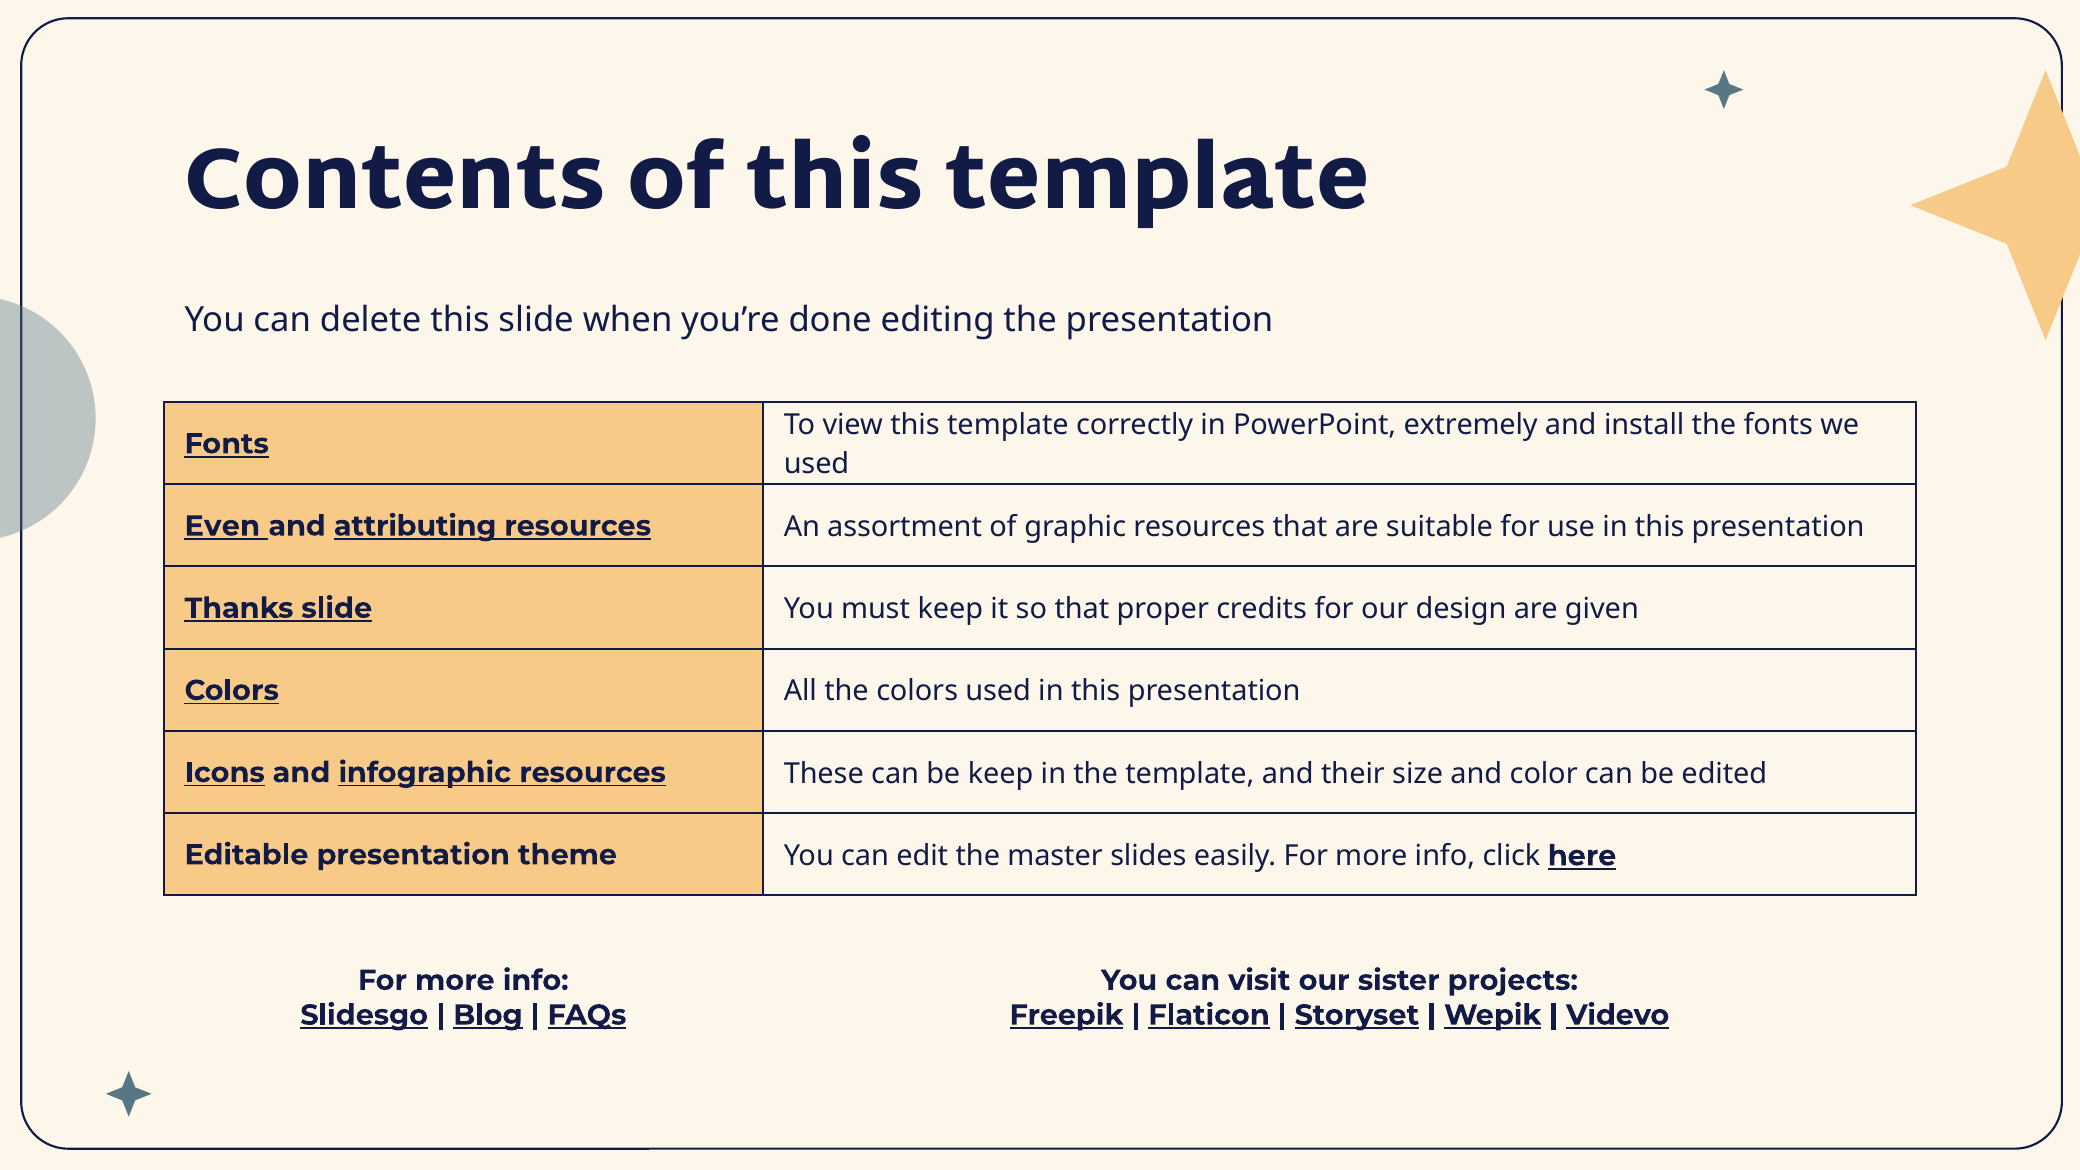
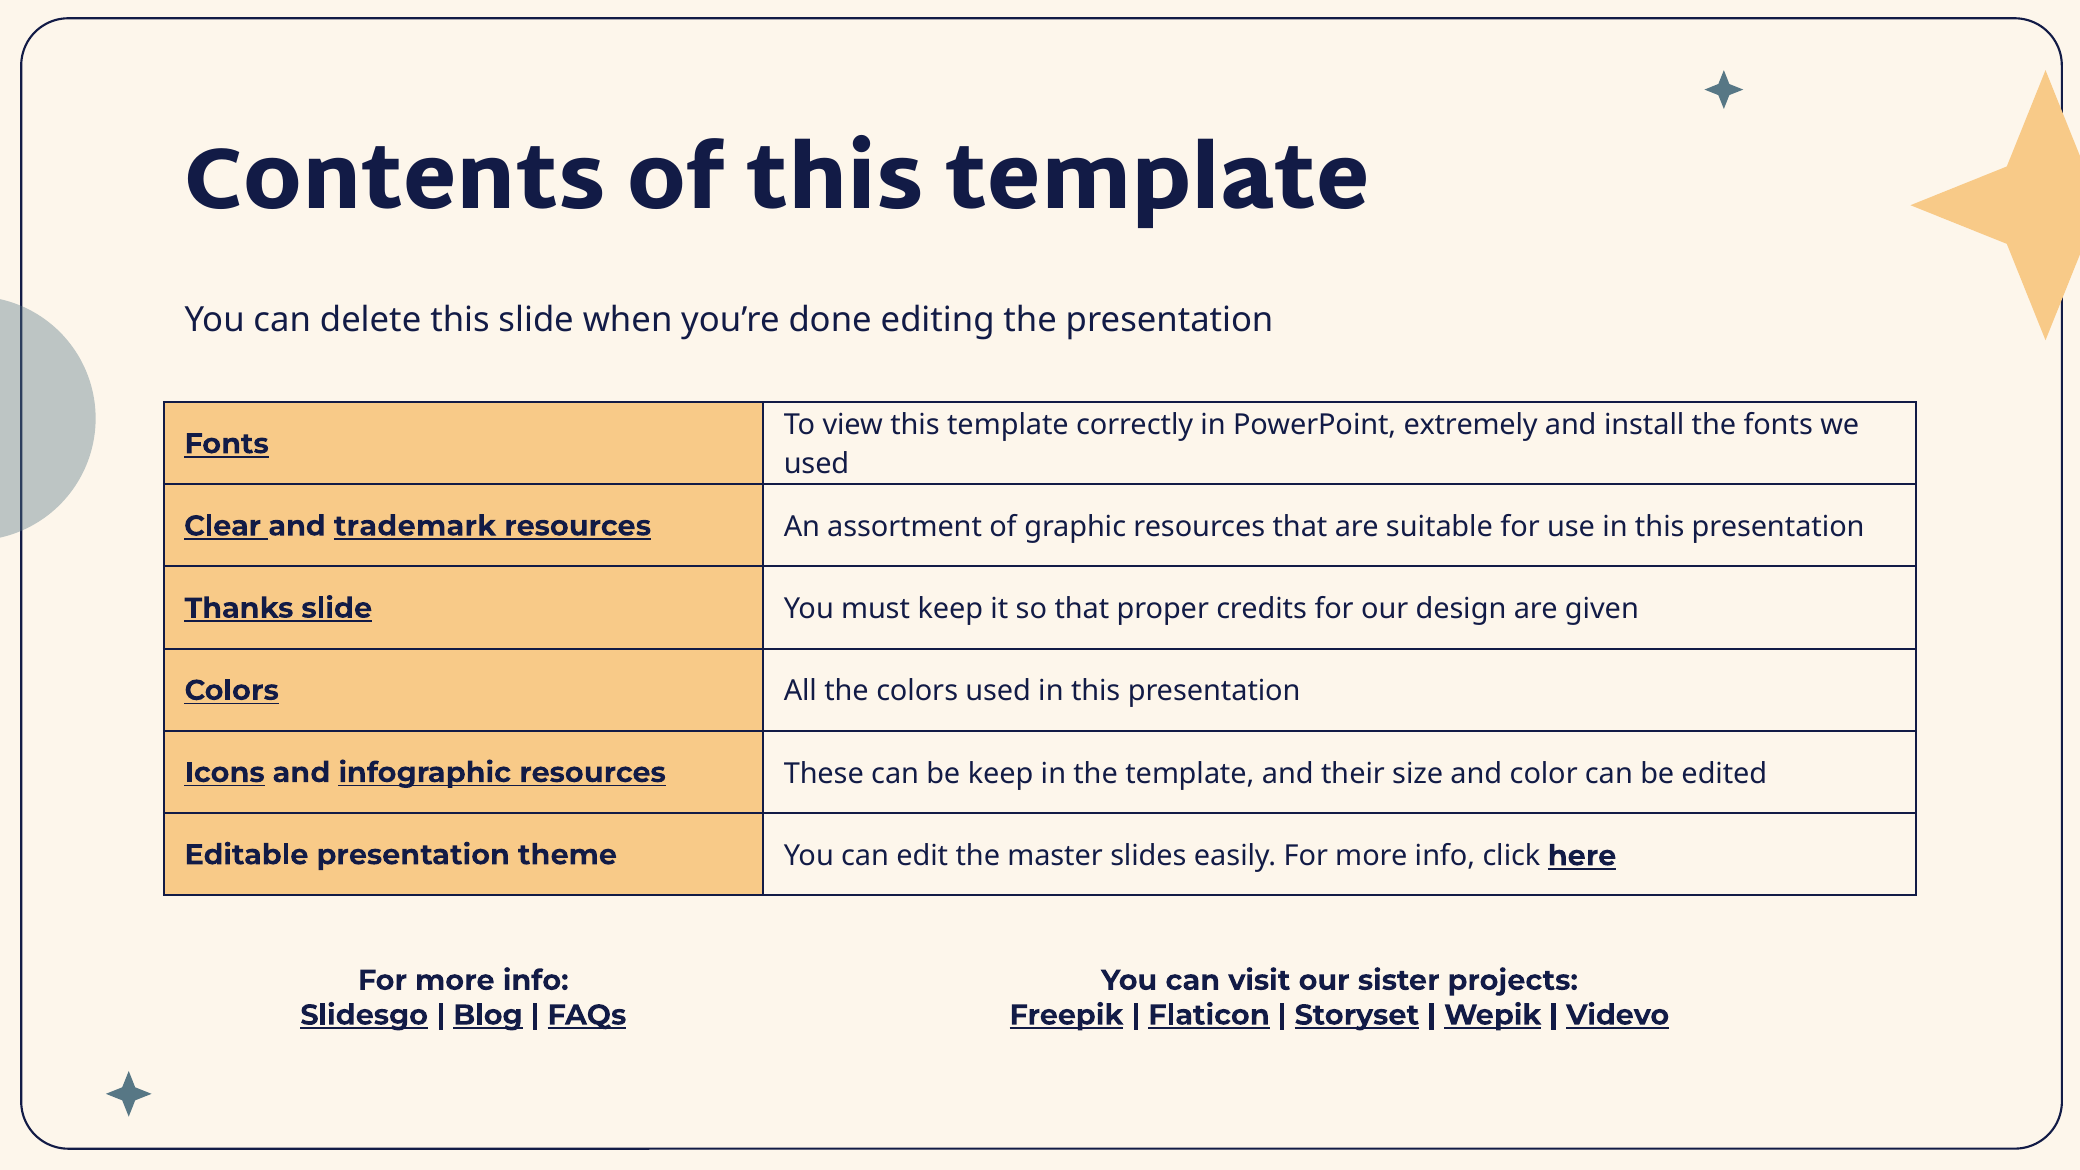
Even: Even -> Clear (223, 526)
attributing: attributing -> trademark (415, 526)
